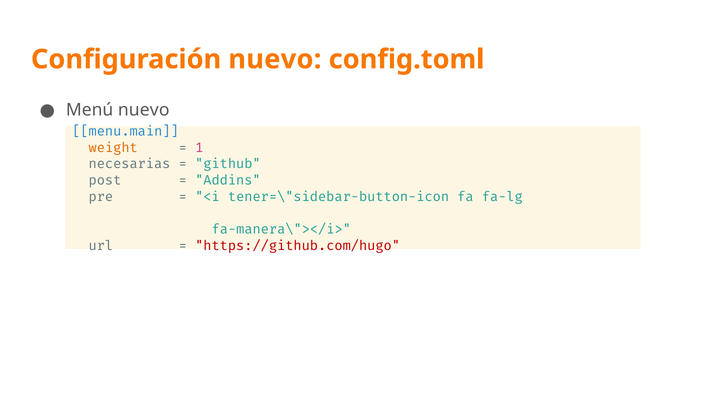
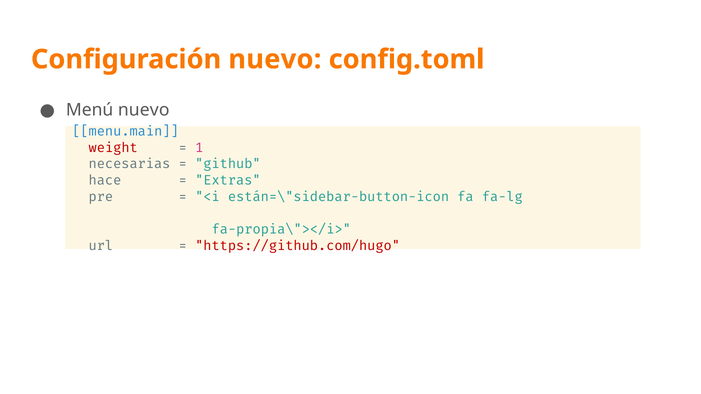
weight colour: orange -> red (113, 148)
post: post -> hace (105, 180)
Addins: Addins -> Extras (228, 180)
tener=\"sidebar-button-icon: tener=\"sidebar-button-icon -> están=\"sidebar-button-icon (339, 197)
fa-manera\"></i>: fa-manera\"></i> -> fa-propia\"></i> (281, 230)
